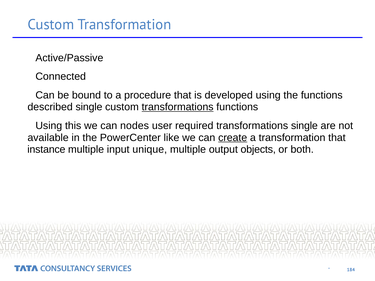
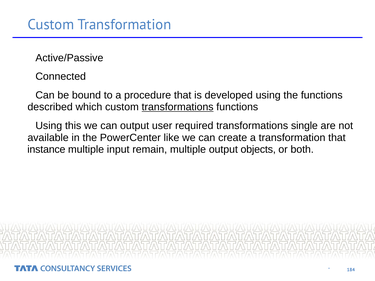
described single: single -> which (89, 107)
can nodes: nodes -> output (135, 126)
create underline: present -> none (233, 138)
unique: unique -> remain (150, 150)
